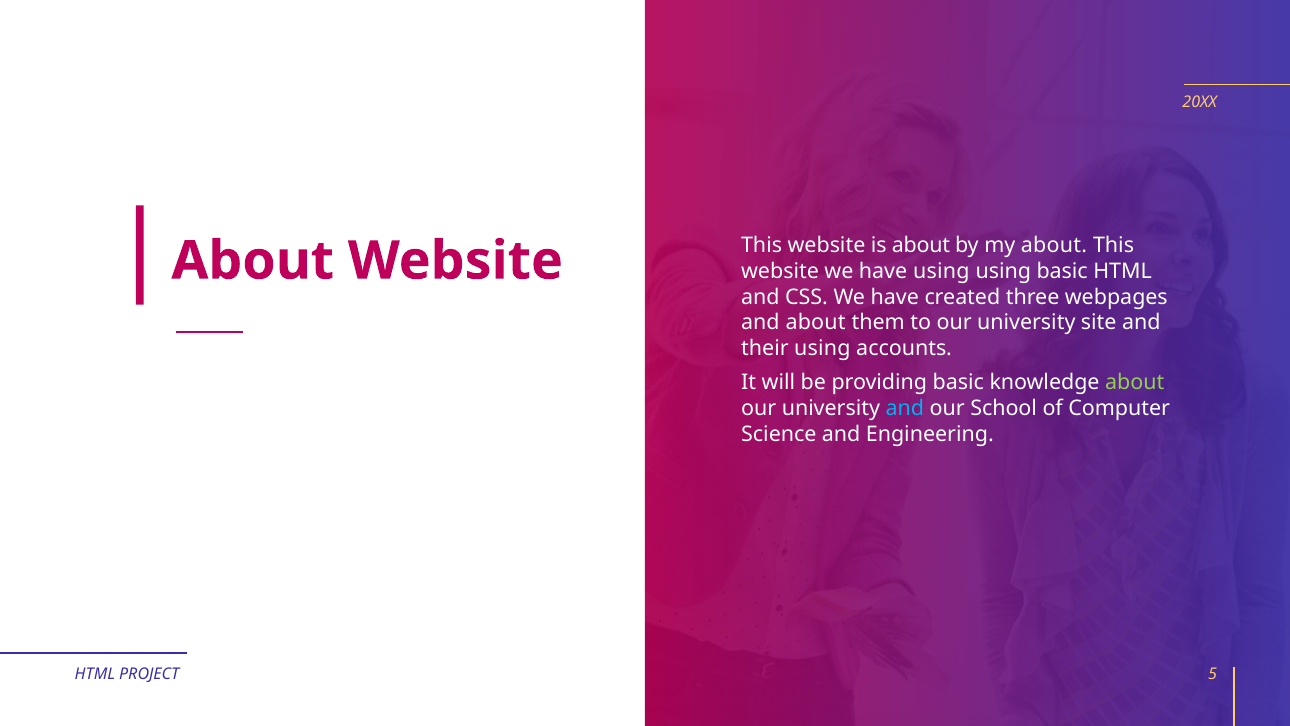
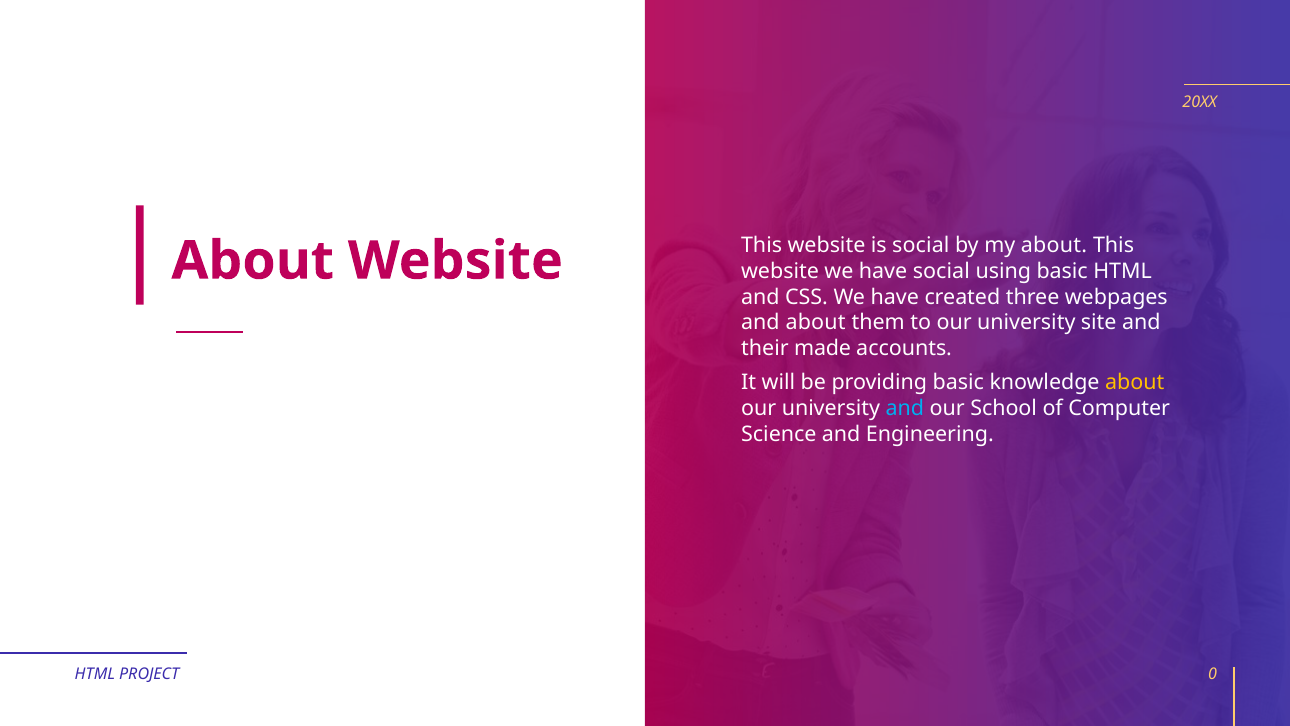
is about: about -> social (921, 245)
have using: using -> social (941, 271)
their using: using -> made (823, 348)
about colour: light green -> yellow (1135, 382)
5: 5 -> 0 (1213, 674)
